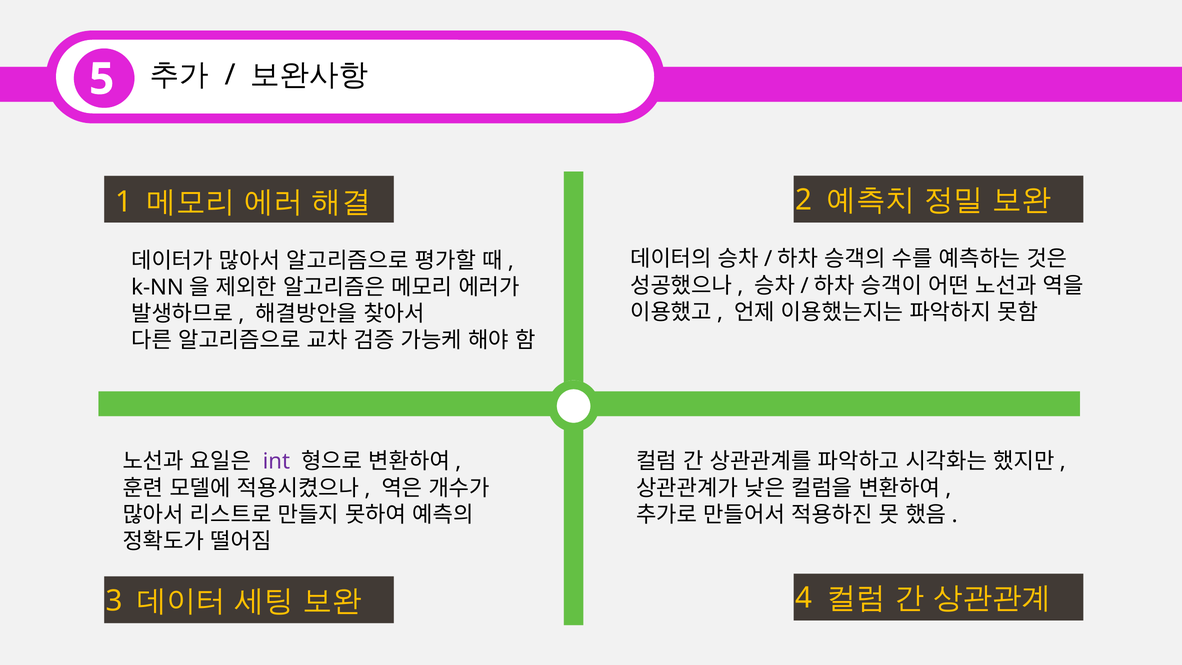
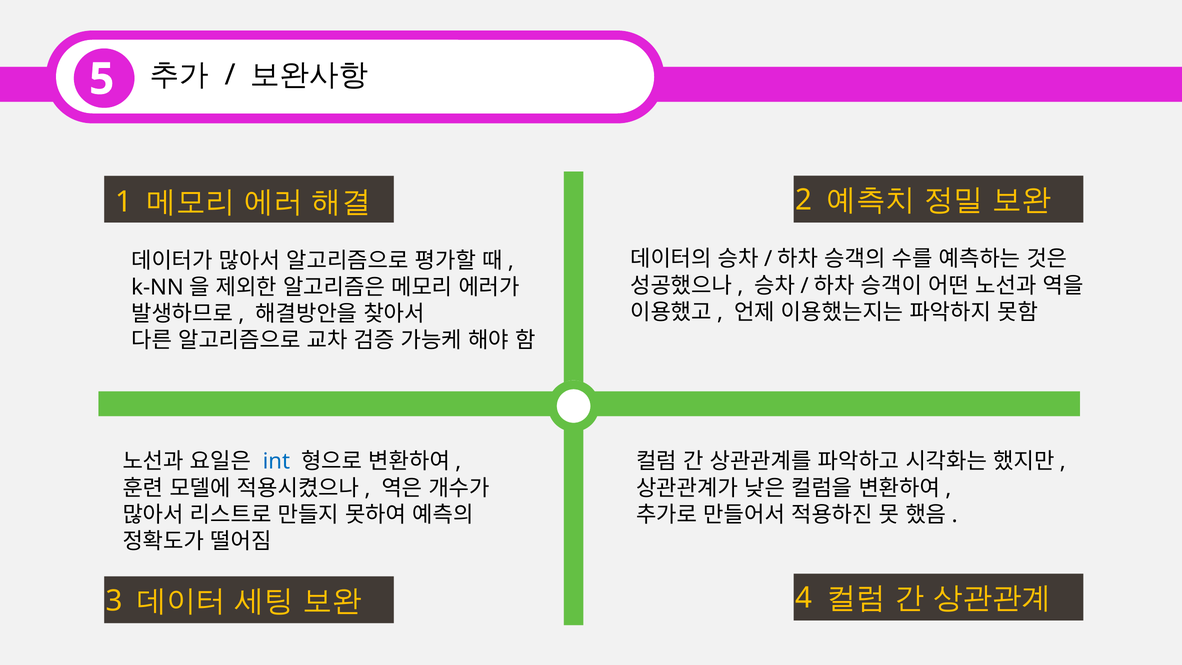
int colour: purple -> blue (276, 462)
